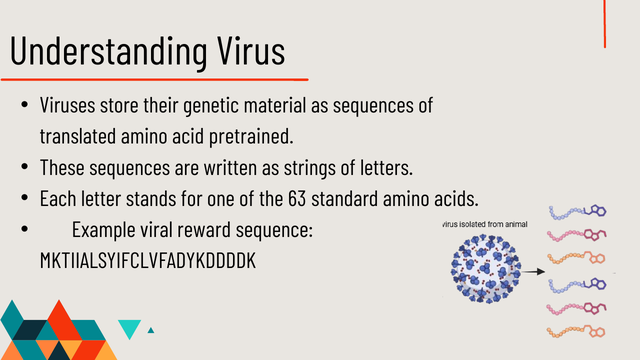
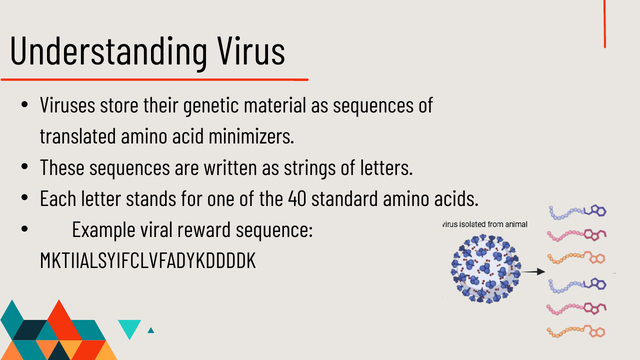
pretrained: pretrained -> minimizers (251, 137)
63: 63 -> 40 (297, 199)
